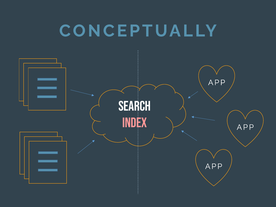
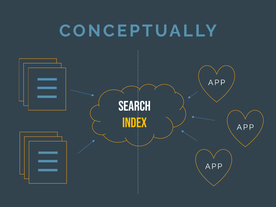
INDEX colour: pink -> yellow (135, 123)
